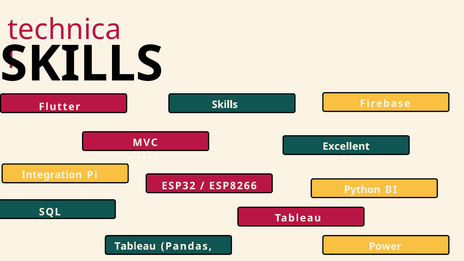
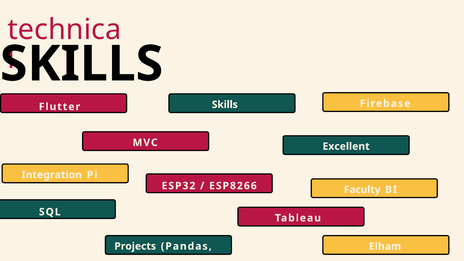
Python: Python -> Faculty (362, 190)
Tableau: Tableau -> Projects (135, 246)
Power: Power -> Elham (385, 246)
